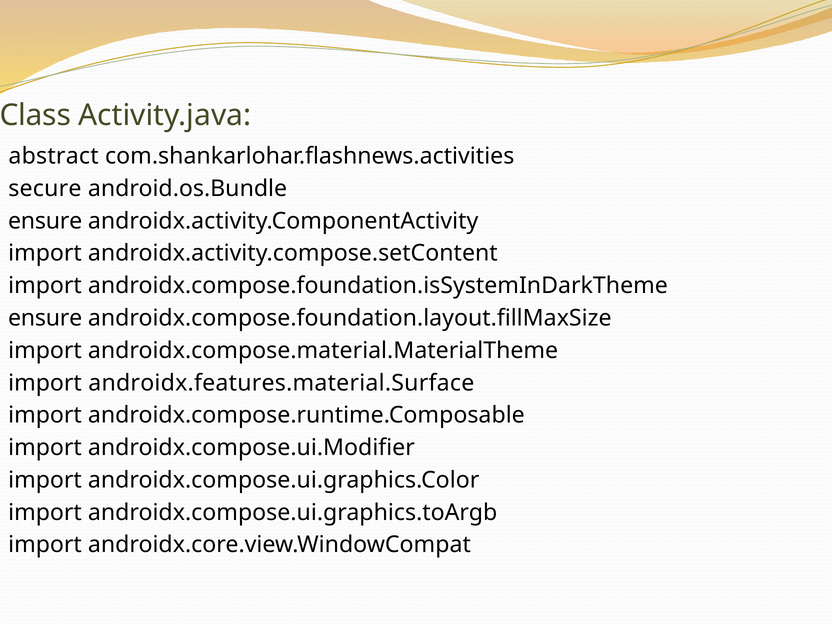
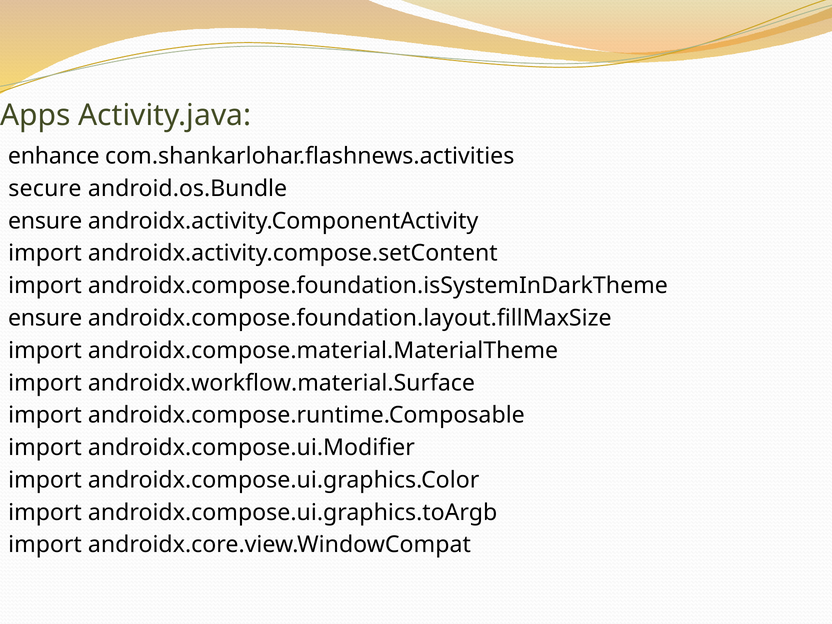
Class: Class -> Apps (35, 115)
abstract: abstract -> enhance (54, 156)
androidx.features.material.Surface: androidx.features.material.Surface -> androidx.workflow.material.Surface (281, 383)
